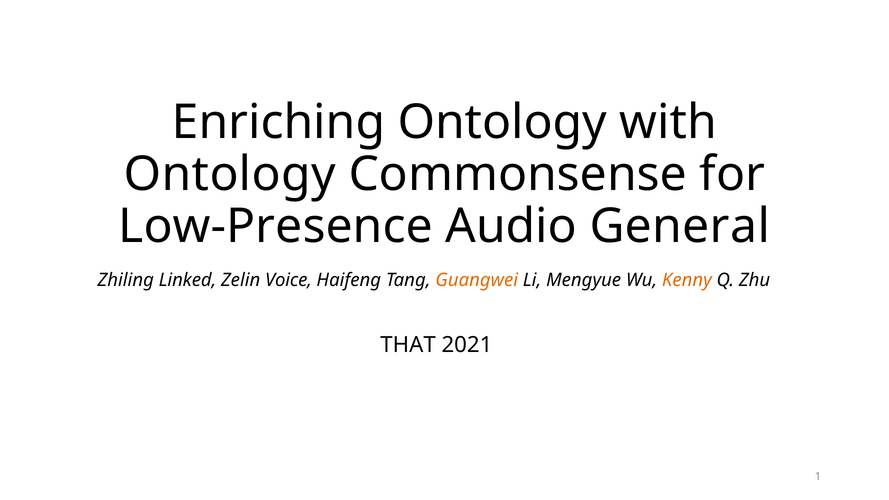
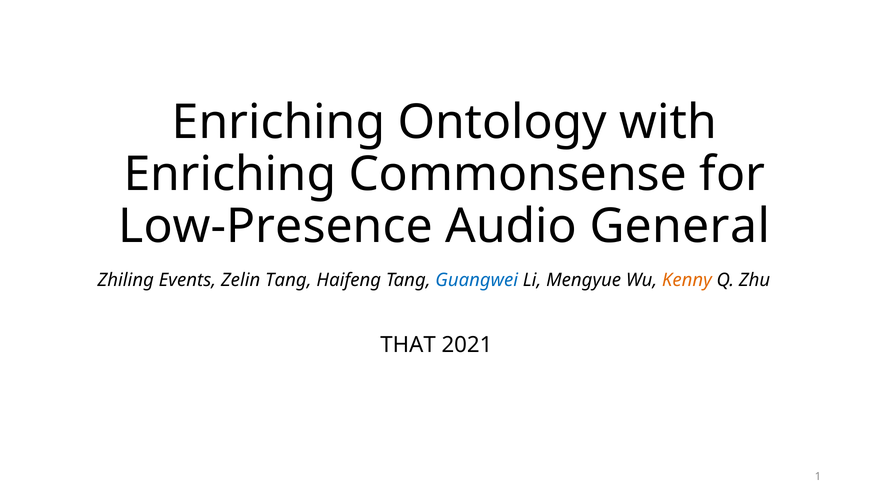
Ontology: Ontology -> Enriching (230, 174)
Linked: Linked -> Events (187, 280)
Zelin Voice: Voice -> Tang (288, 280)
Guangwei colour: orange -> blue (477, 280)
